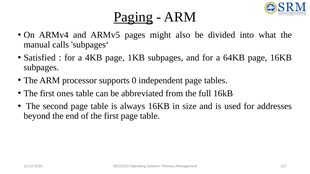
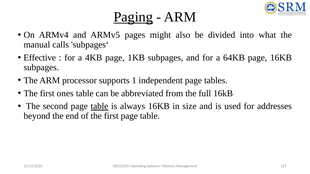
Satisfied: Satisfied -> Effective (40, 58)
0: 0 -> 1 (134, 80)
table underline: none -> present (99, 106)
